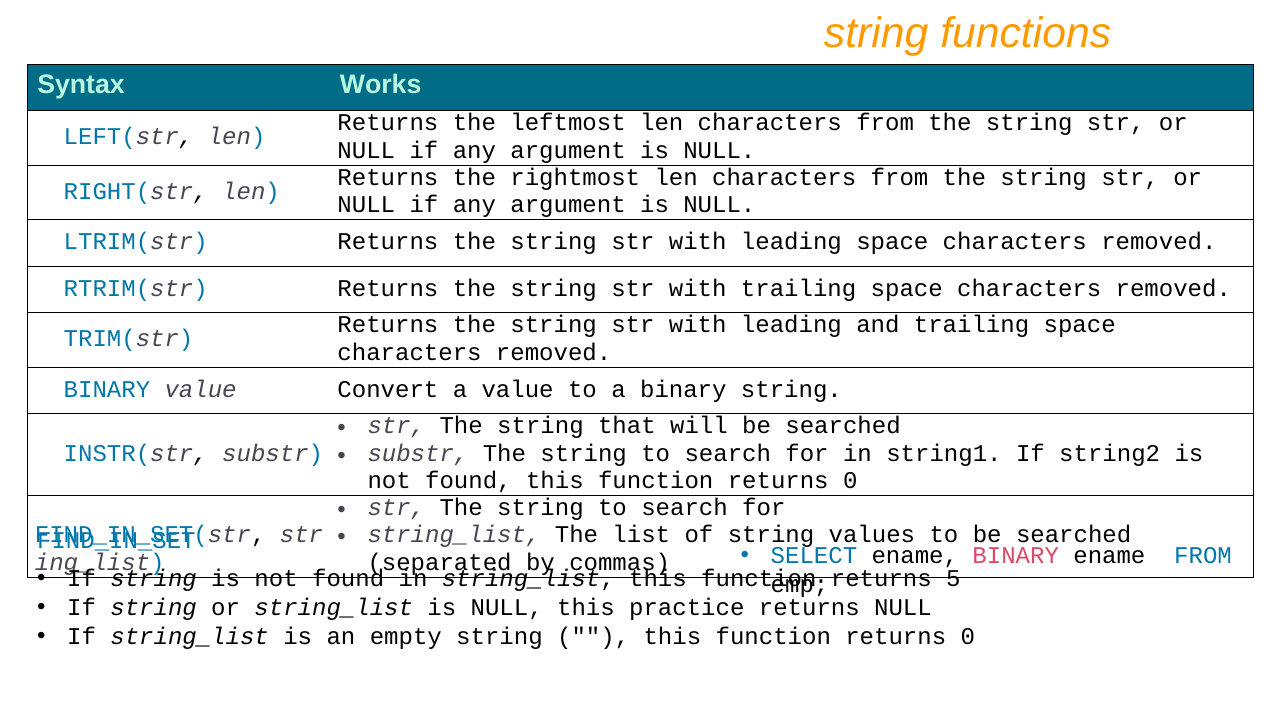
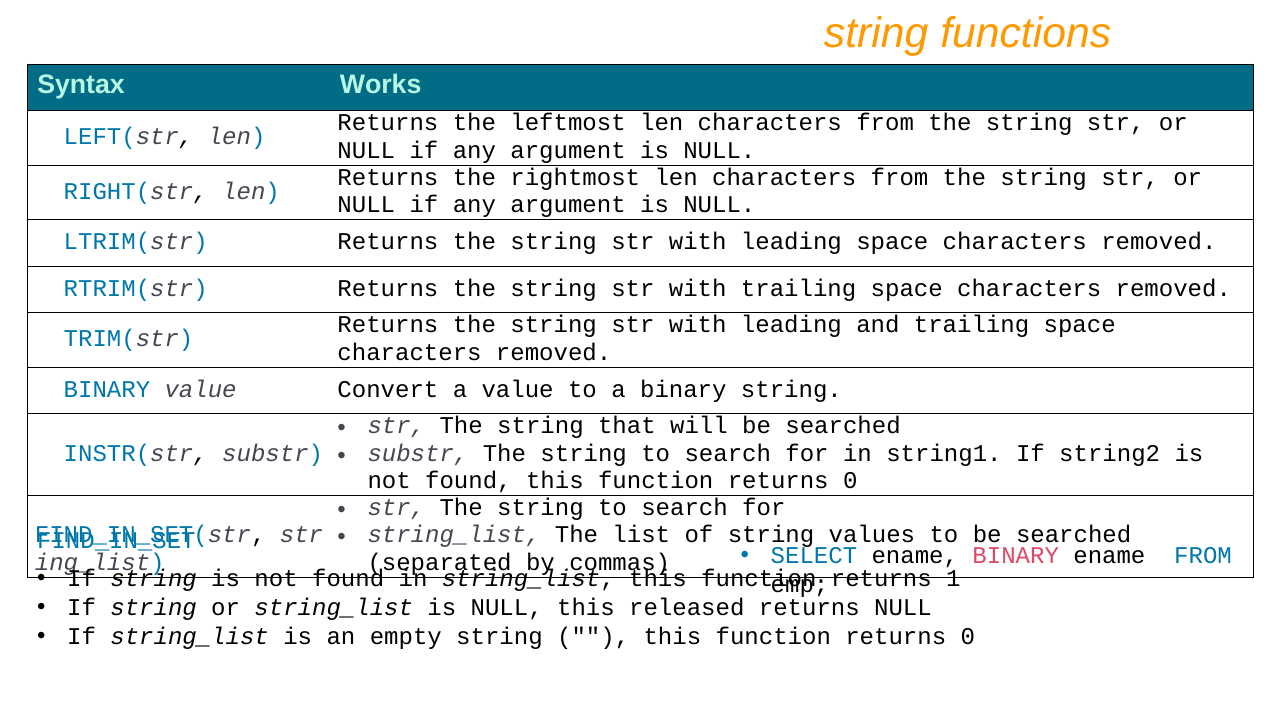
5: 5 -> 1 (953, 578)
practice: practice -> released (687, 607)
